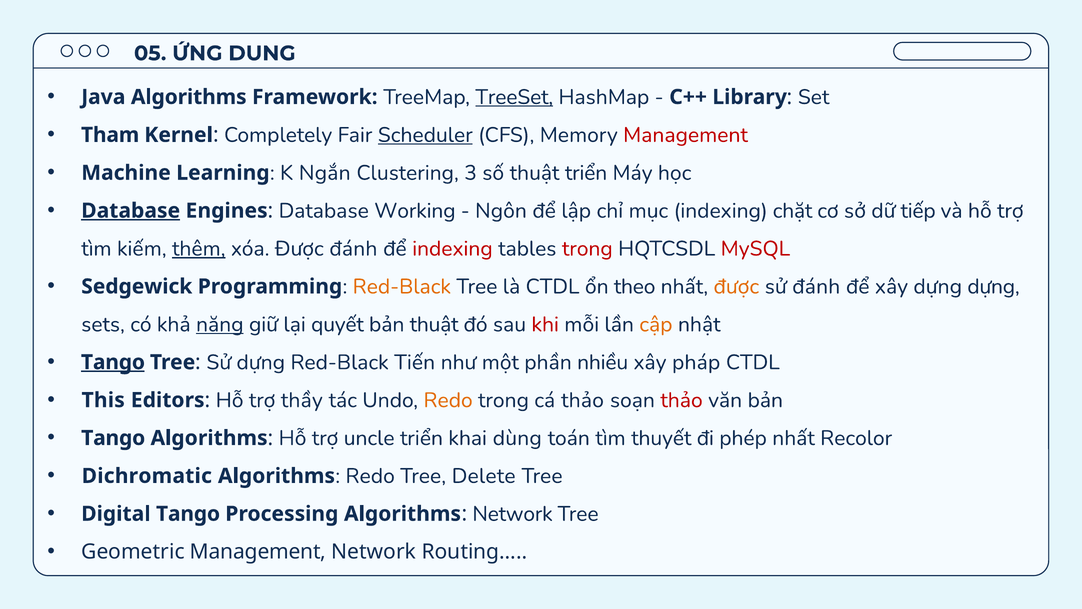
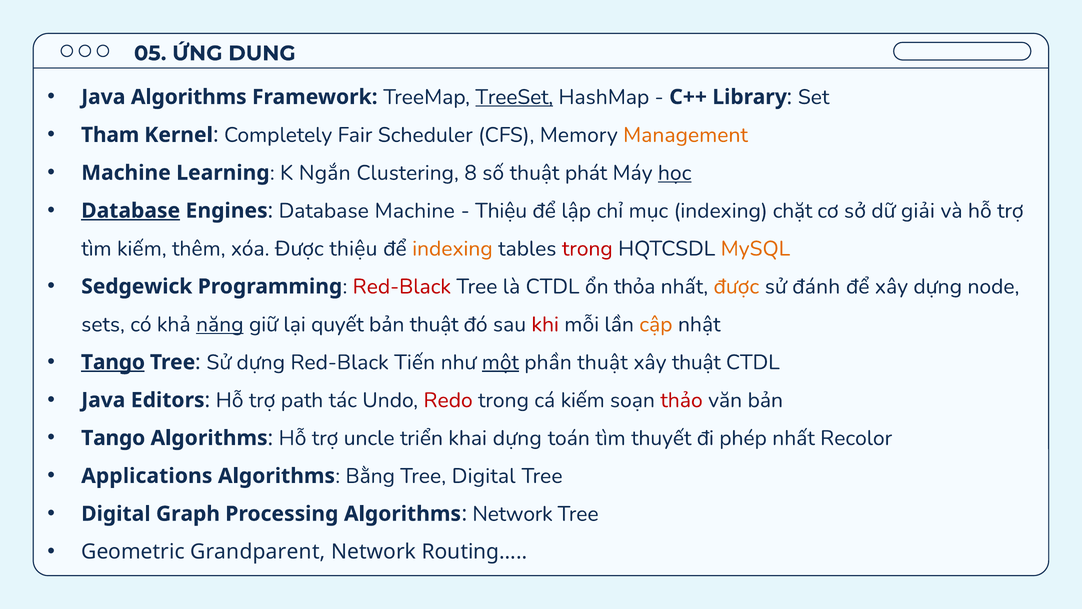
Scheduler underline: present -> none (425, 135)
Management colour: red -> orange (686, 135)
3: 3 -> 8 (471, 173)
thuật triển: triển -> phát (586, 173)
học underline: none -> present (675, 173)
Database Working: Working -> Machine (415, 211)
Ngôn: Ngôn -> Thiệu (501, 211)
tiếp: tiếp -> giải (918, 211)
thêm underline: present -> none (199, 248)
Được đánh: đánh -> thiệu (353, 248)
indexing colour: red -> orange (452, 248)
MySQL colour: red -> orange (755, 248)
Red-Black colour: orange -> red (402, 286)
theo: theo -> thỏa (635, 286)
dựng dựng: dựng -> node (993, 286)
một underline: none -> present (500, 362)
phần nhiều: nhiều -> thuật (602, 362)
xây pháp: pháp -> thuật (696, 362)
This: This -> Java (103, 400)
thầy: thầy -> path (302, 400)
Redo colour: orange -> red (448, 400)
cá thảo: thảo -> kiếm (583, 400)
khai dùng: dùng -> dựng (517, 438)
Dichromatic: Dichromatic -> Applications (147, 476)
Redo: Redo -> Bằng (370, 476)
Tree Delete: Delete -> Digital (484, 476)
Digital Tango: Tango -> Graph (188, 514)
Geometric Management: Management -> Grandparent (258, 551)
